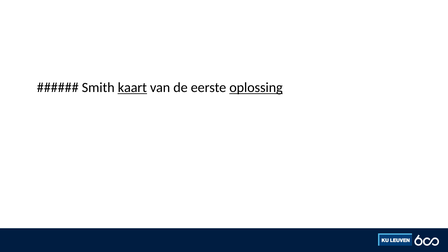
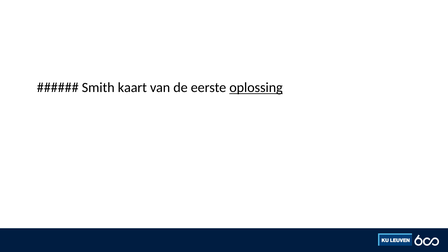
kaart underline: present -> none (132, 88)
